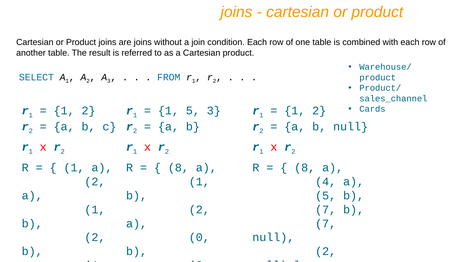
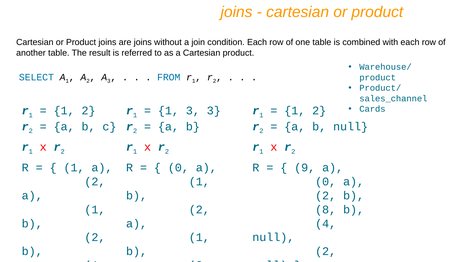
1 5: 5 -> 3 (193, 110)
8: 8 -> 0 (178, 167)
8: 8 -> 9 (305, 167)
4: 4 -> 0 (326, 181)
5: 5 -> 2 (326, 195)
7: 7 -> 8 (326, 209)
7: 7 -> 4 (326, 223)
0: 0 -> 1 (199, 237)
